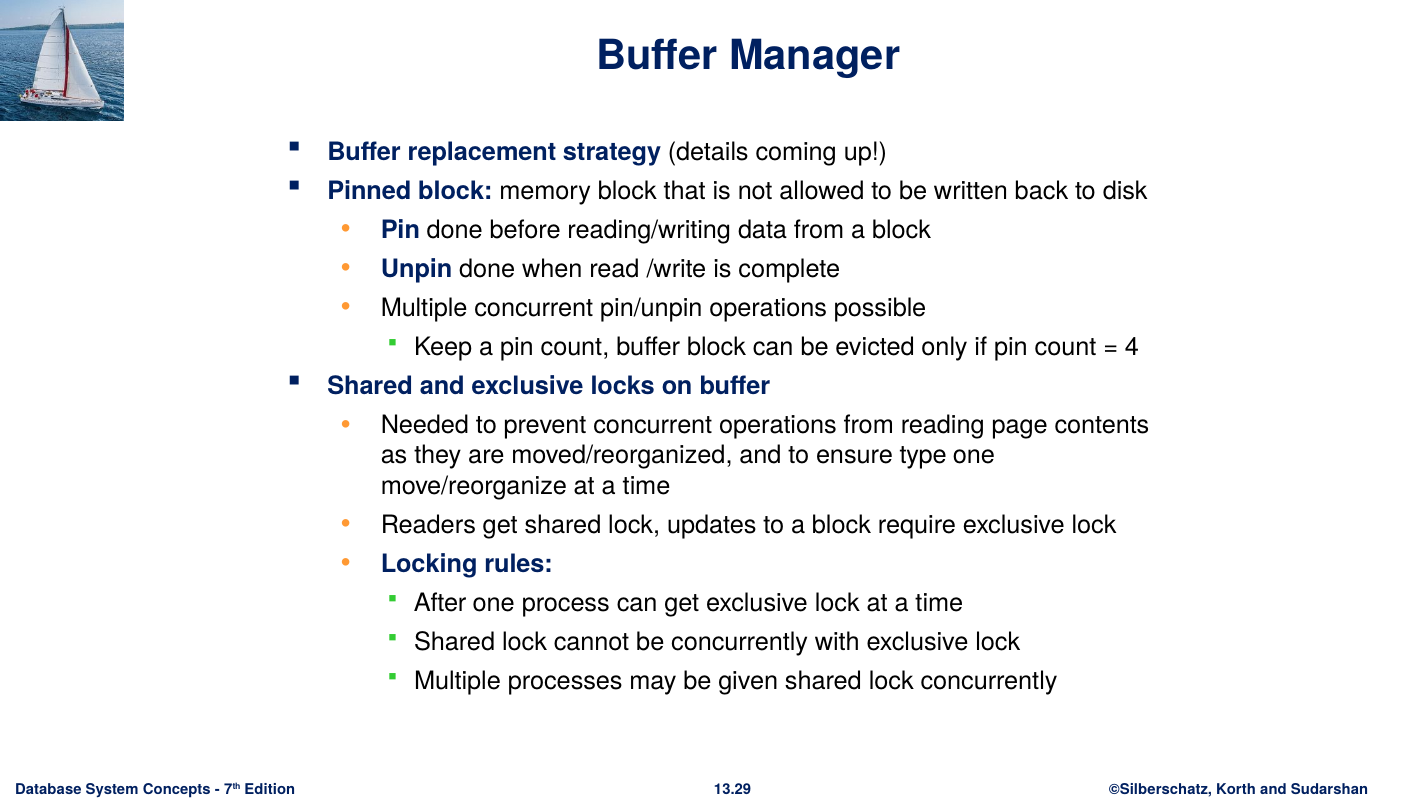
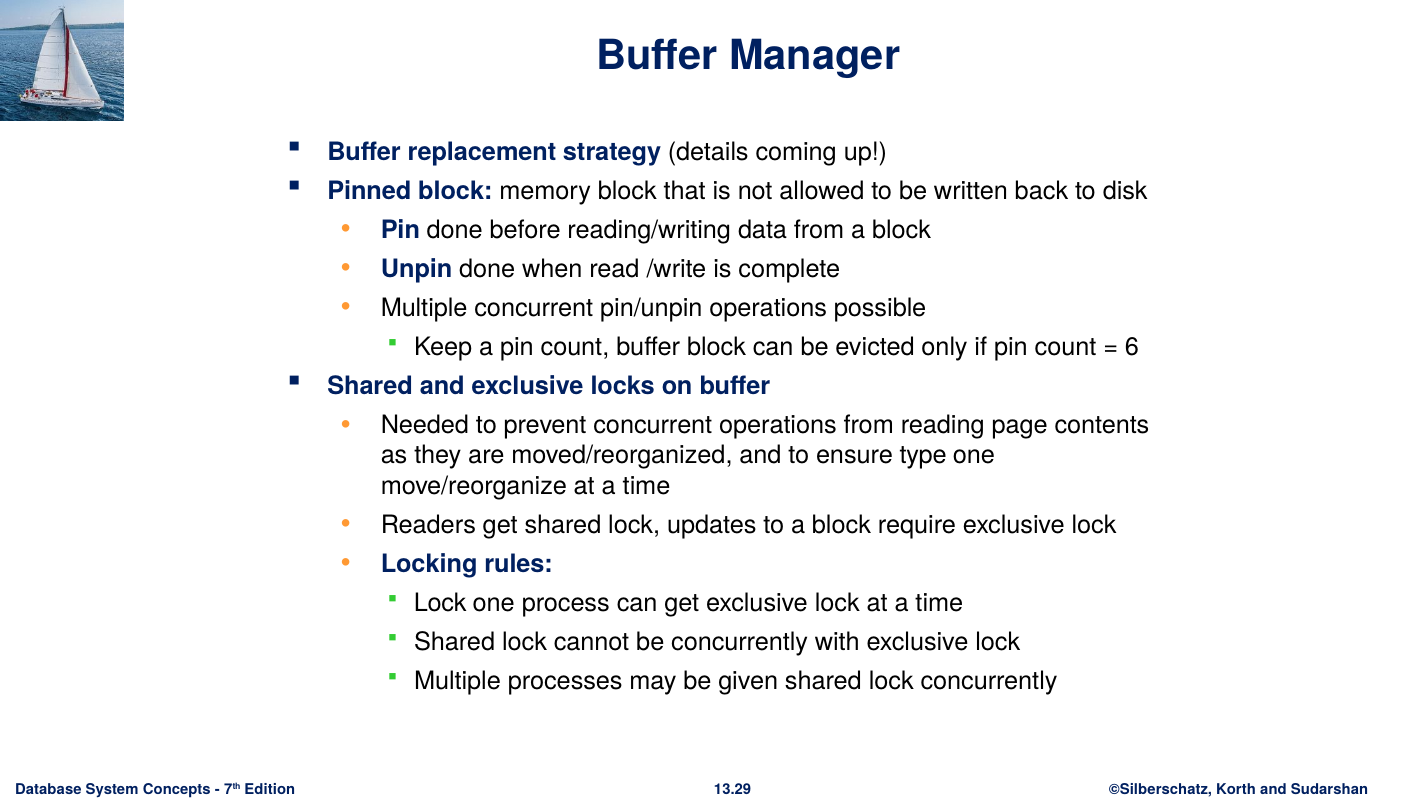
4: 4 -> 6 (1132, 347)
After: After -> Lock (440, 603)
